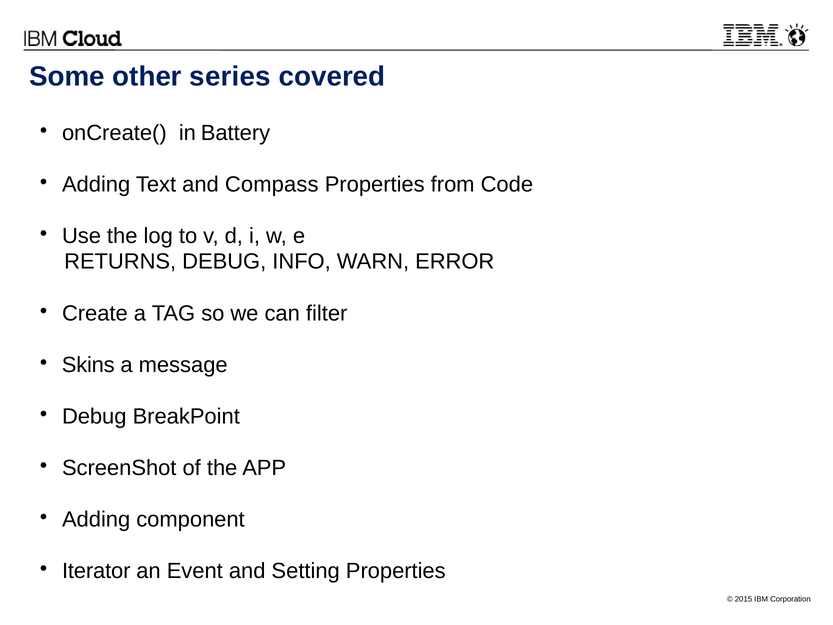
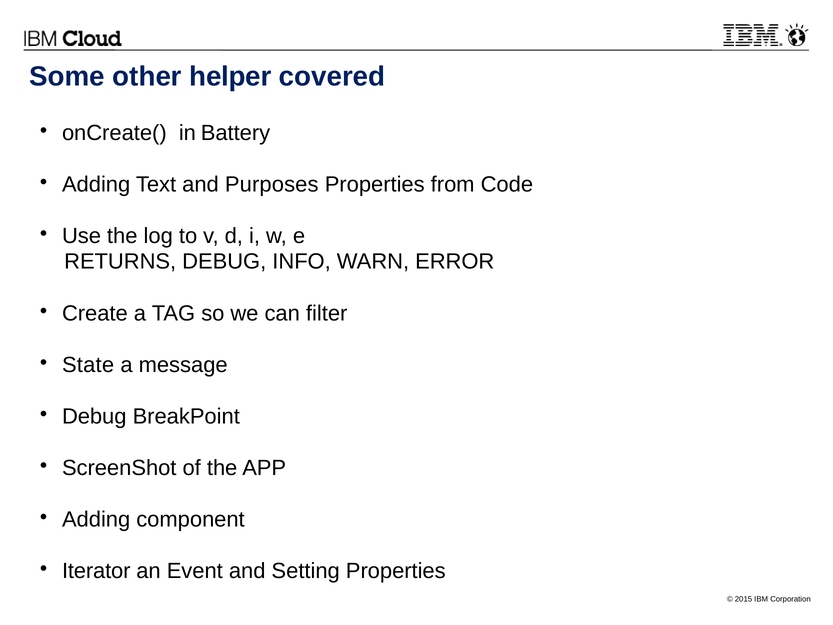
series: series -> helper (230, 76)
Compass: Compass -> Purposes (272, 184)
Skins: Skins -> State (88, 365)
